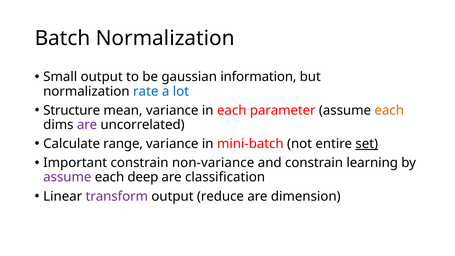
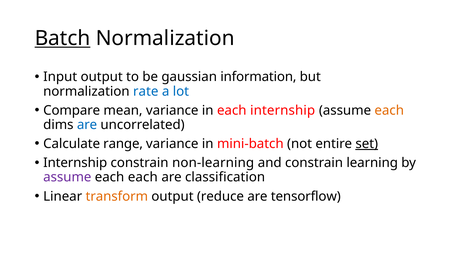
Batch underline: none -> present (63, 38)
Small: Small -> Input (60, 77)
Structure: Structure -> Compare (72, 110)
each parameter: parameter -> internship (283, 110)
are colour: purple -> blue (87, 125)
Important: Important -> Internship (75, 163)
non-variance: non-variance -> non-learning (213, 163)
each deep: deep -> each (143, 177)
transform colour: purple -> orange (117, 196)
dimension: dimension -> tensorflow (306, 196)
